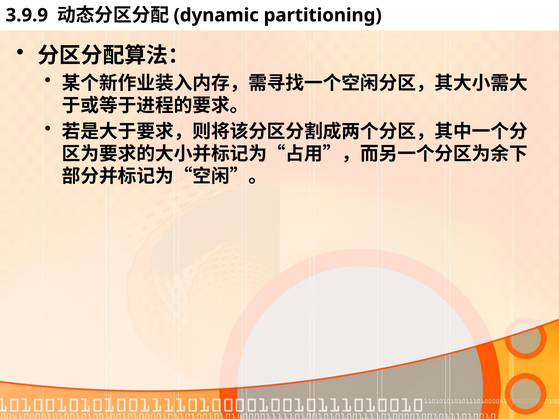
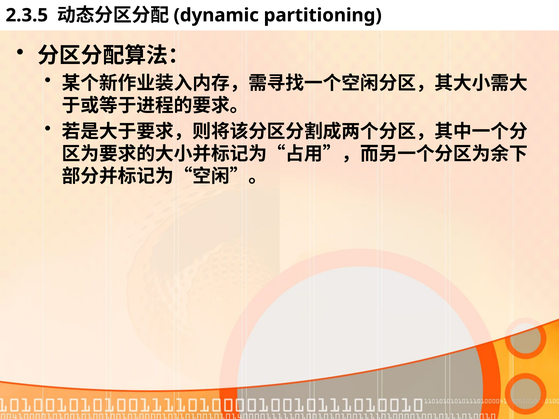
3.9.9: 3.9.9 -> 2.3.5 (27, 15)
